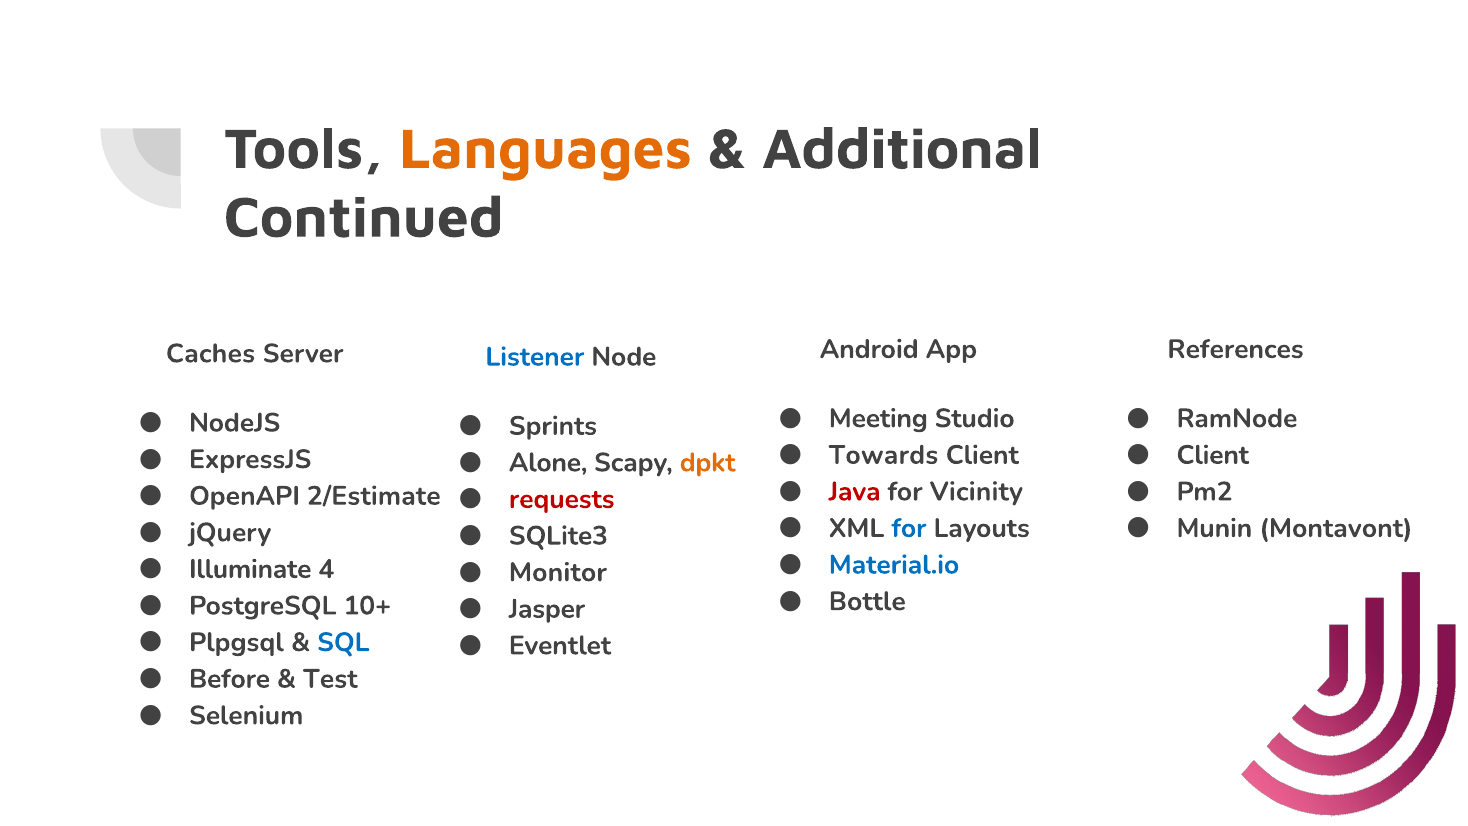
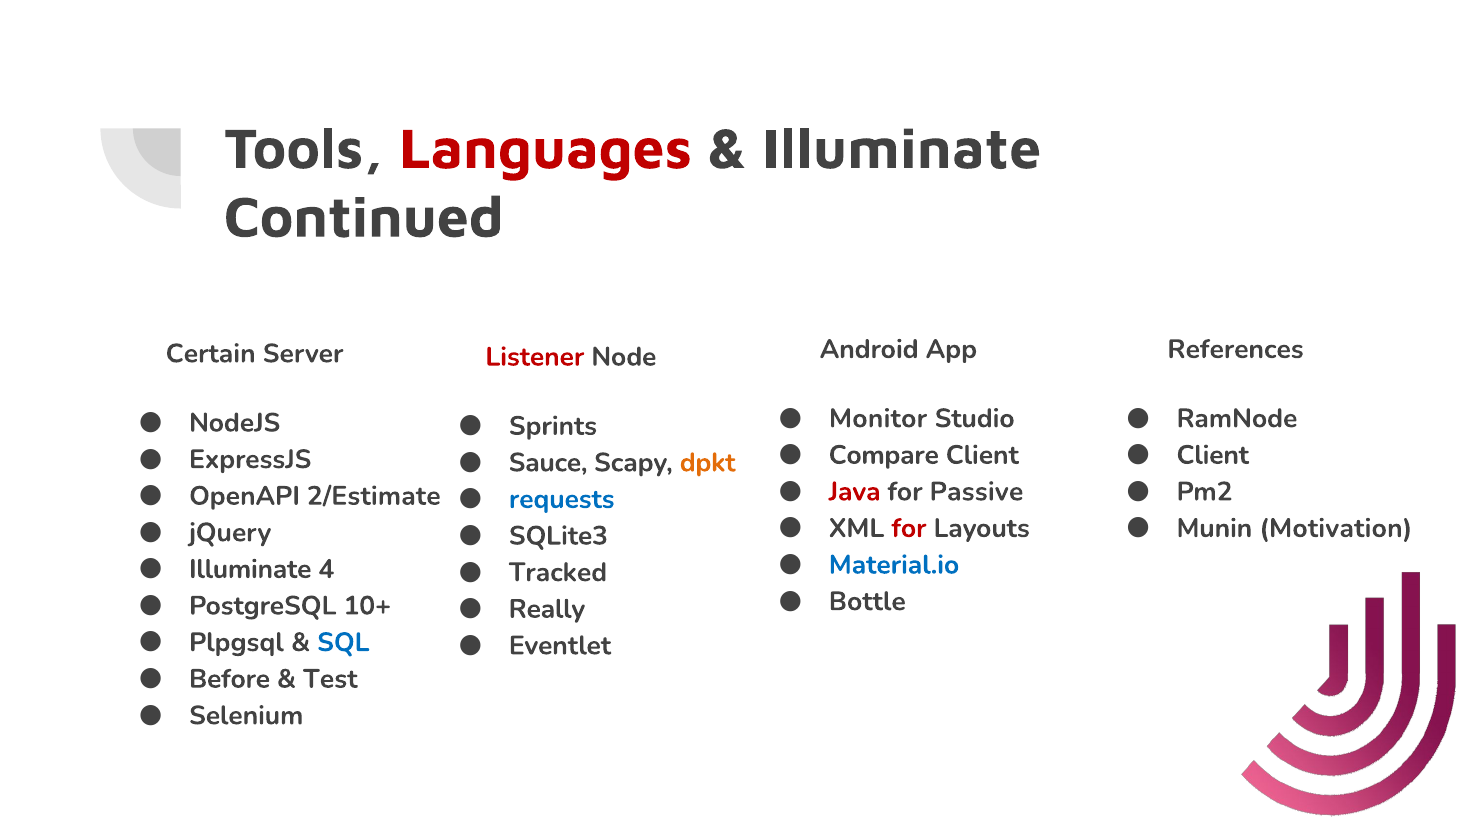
Languages colour: orange -> red (545, 149)
Additional: Additional -> Illuminate (902, 149)
Caches: Caches -> Certain (211, 353)
Listener colour: blue -> red (535, 357)
Meeting: Meeting -> Monitor (878, 418)
Towards: Towards -> Compare (884, 455)
Alone: Alone -> Sauce (548, 462)
Vicinity: Vicinity -> Passive (976, 491)
requests colour: red -> blue (562, 499)
for colour: blue -> red (909, 528)
Montavont: Montavont -> Motivation (1336, 528)
Monitor: Monitor -> Tracked (558, 572)
Jasper: Jasper -> Really (547, 609)
